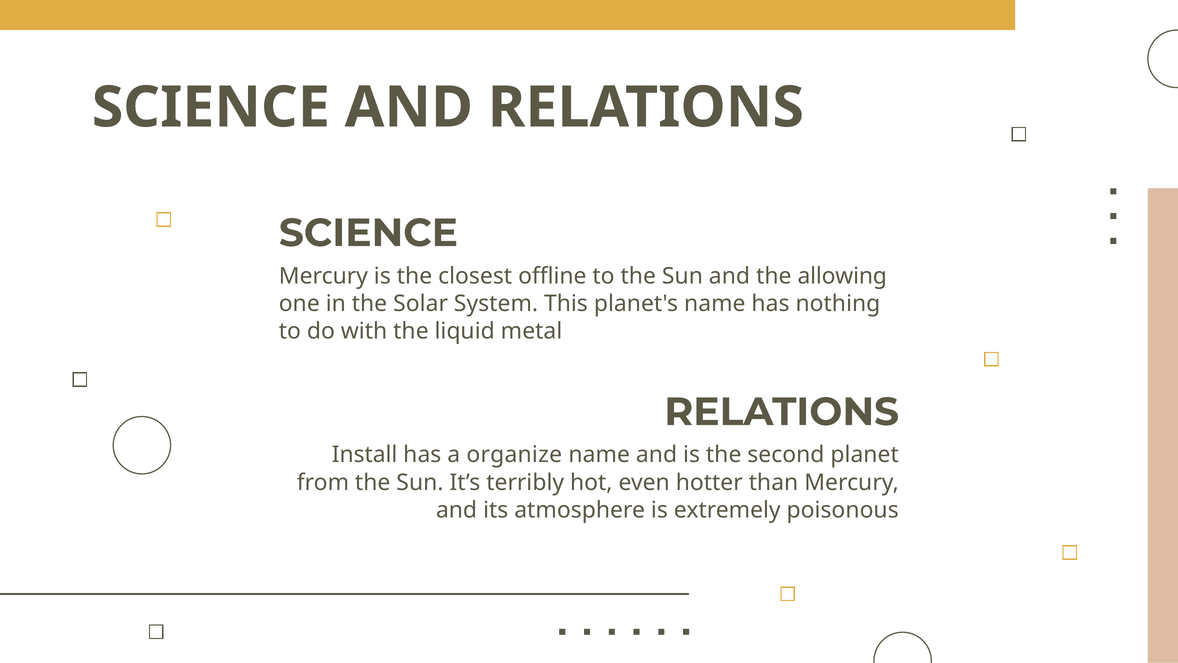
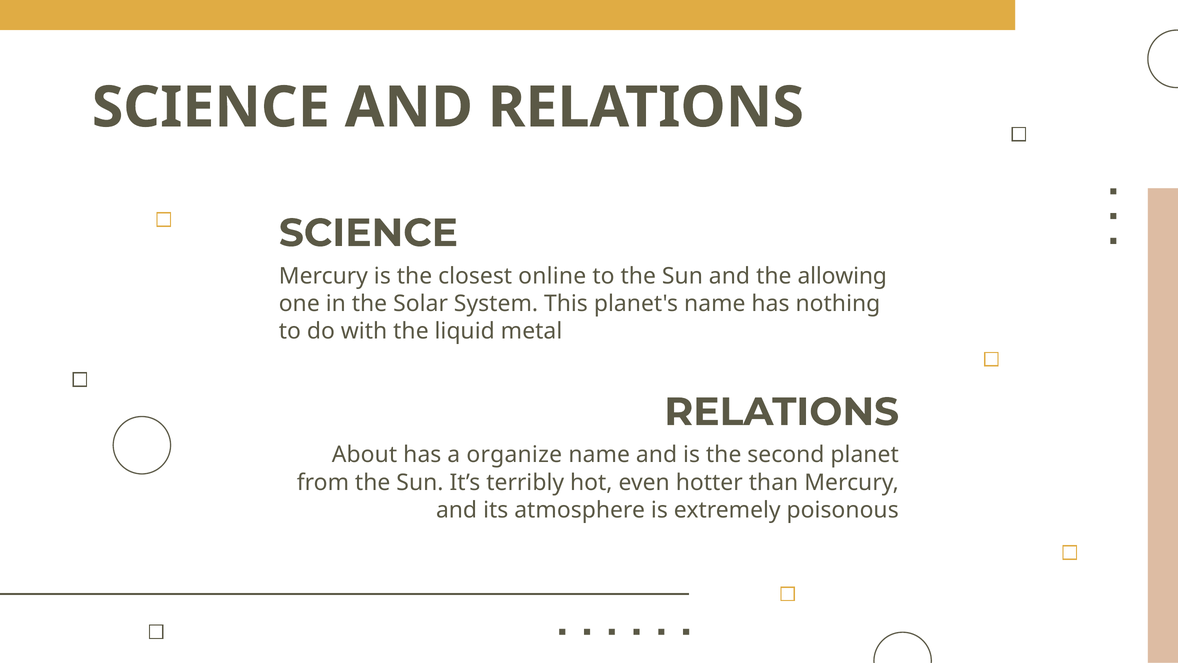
offline: offline -> online (552, 276)
Install: Install -> About (365, 455)
